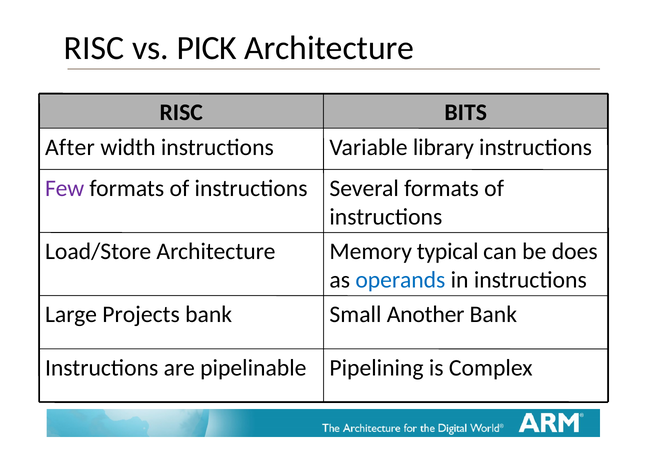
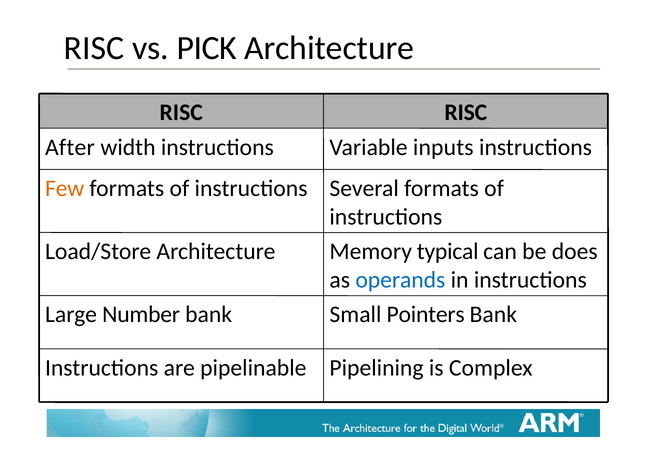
BITS: BITS -> RISC (466, 112)
library: library -> inputs (443, 147)
Few colour: purple -> orange (65, 188)
Projects: Projects -> Number (141, 314)
Another: Another -> Pointers (426, 314)
